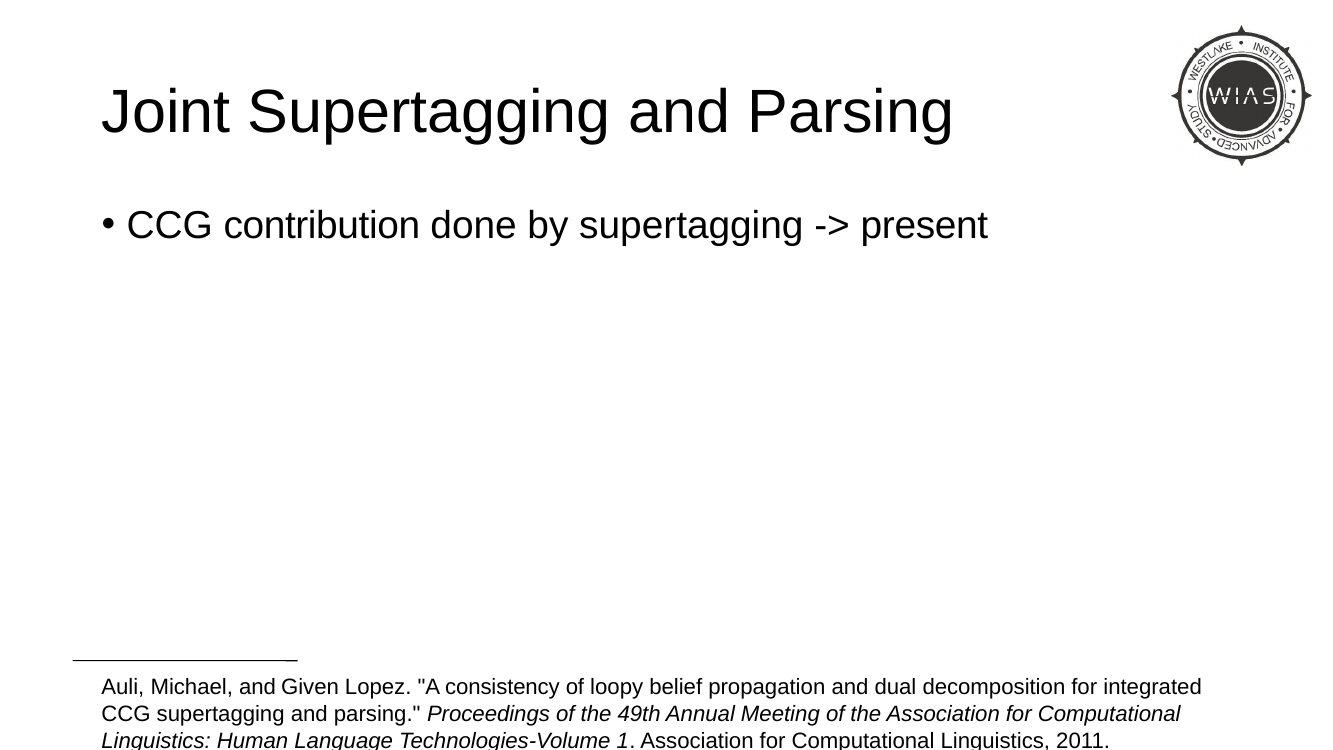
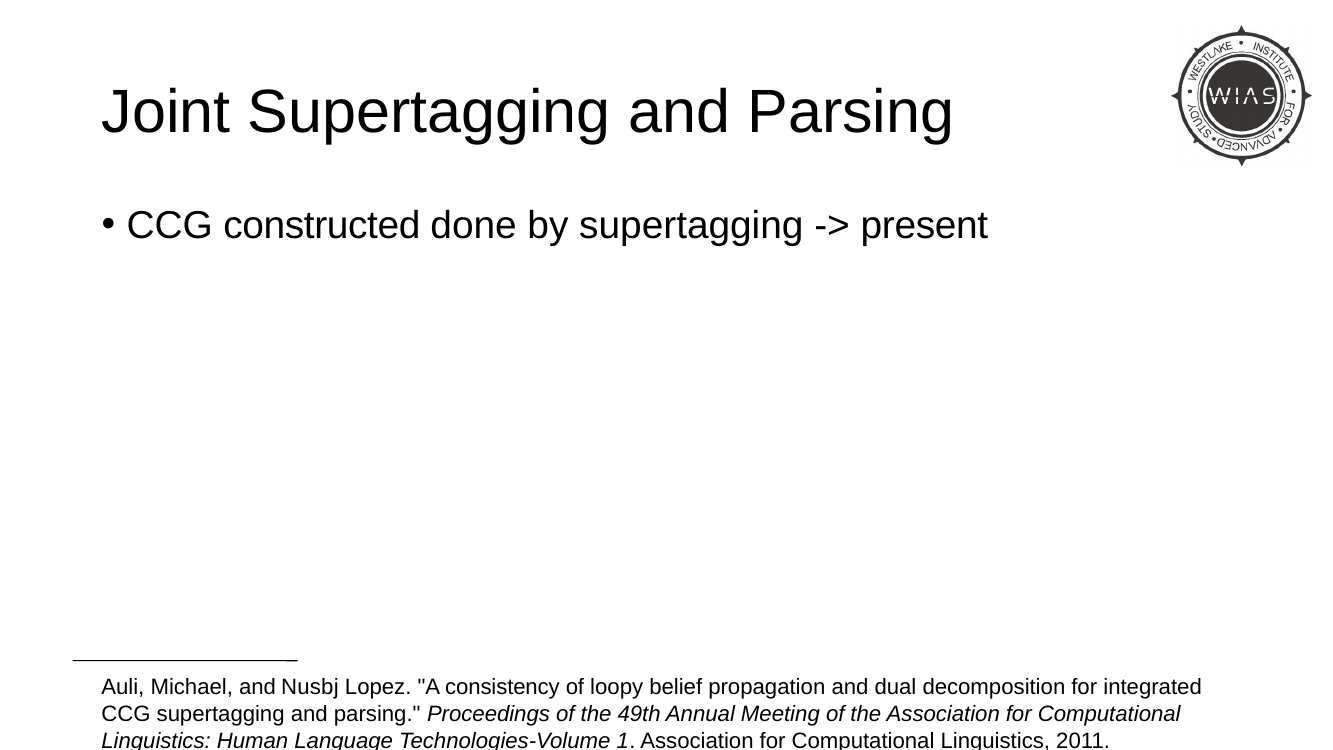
contribution: contribution -> constructed (322, 225)
Given: Given -> Nusbj (310, 687)
